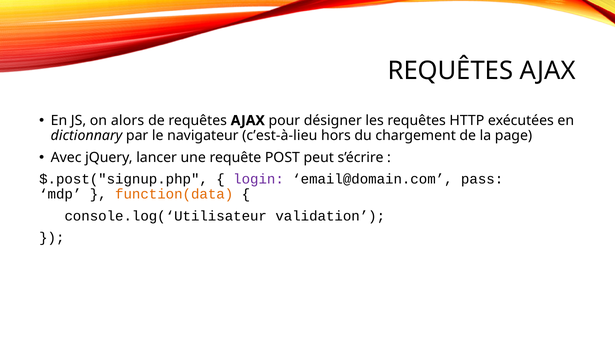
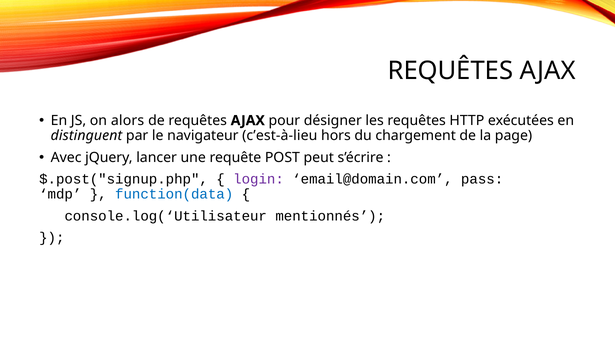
dictionnary: dictionnary -> distinguent (87, 136)
function(data colour: orange -> blue (174, 194)
validation: validation -> mentionnés (330, 216)
